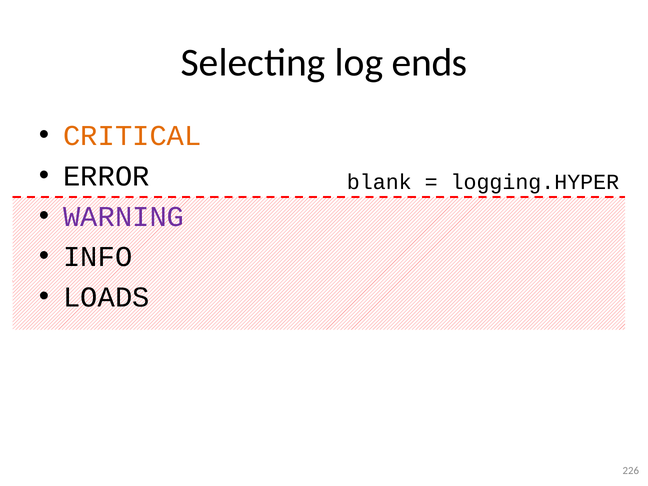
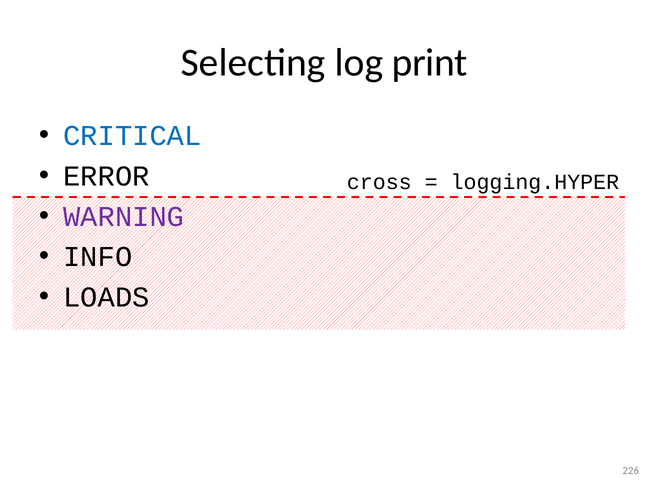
ends: ends -> print (430, 63)
CRITICAL colour: orange -> blue (132, 136)
blank: blank -> cross (379, 182)
